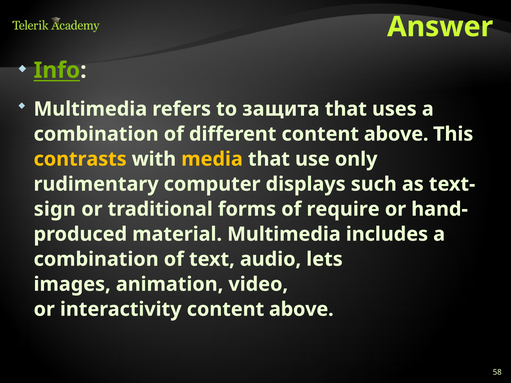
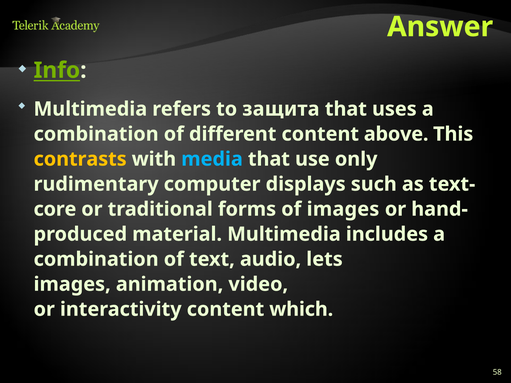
media colour: yellow -> light blue (212, 159)
sign: sign -> core (55, 209)
of require: require -> images (343, 209)
interactivity content above: above -> which (301, 309)
